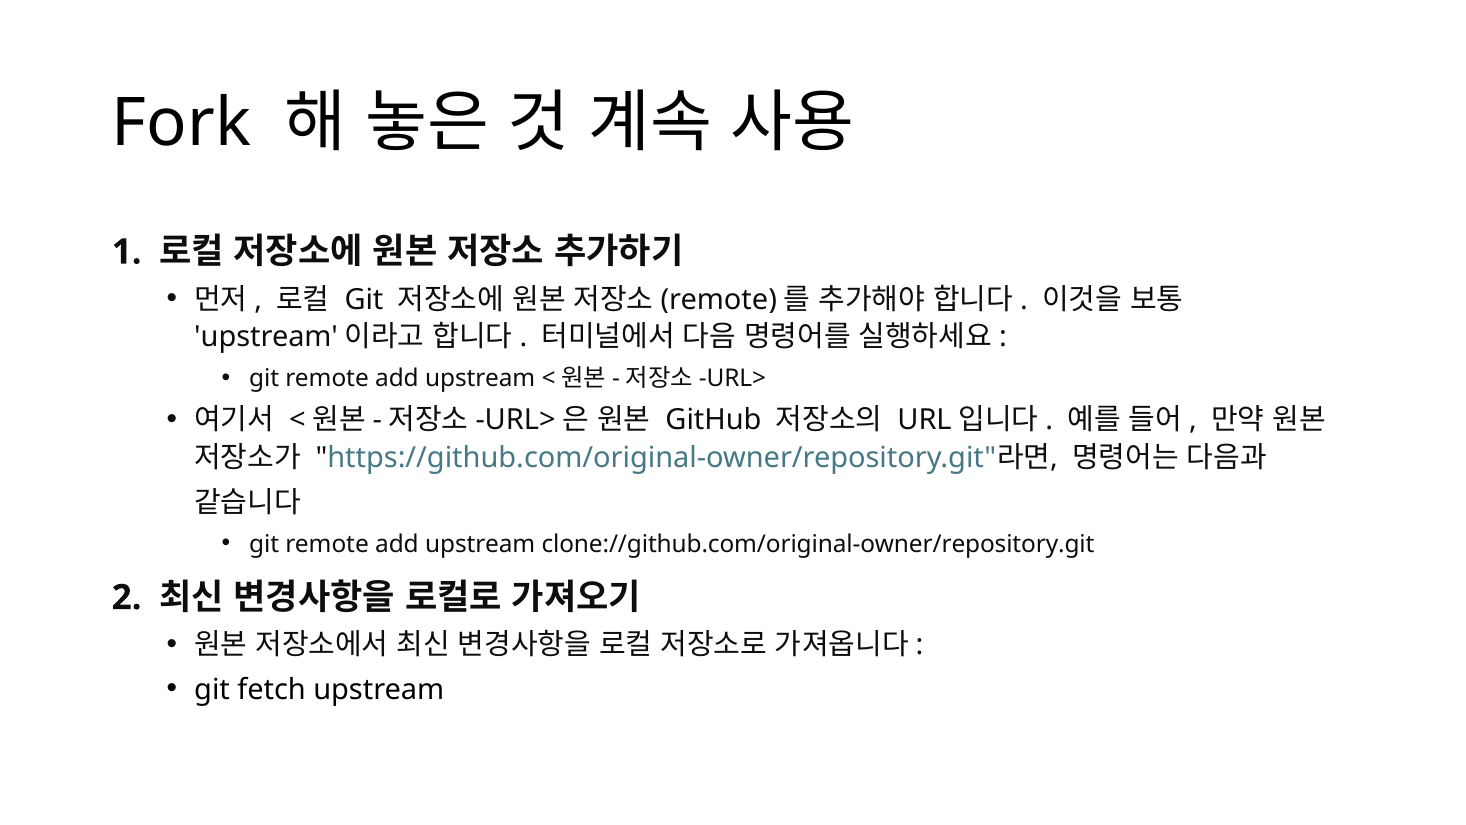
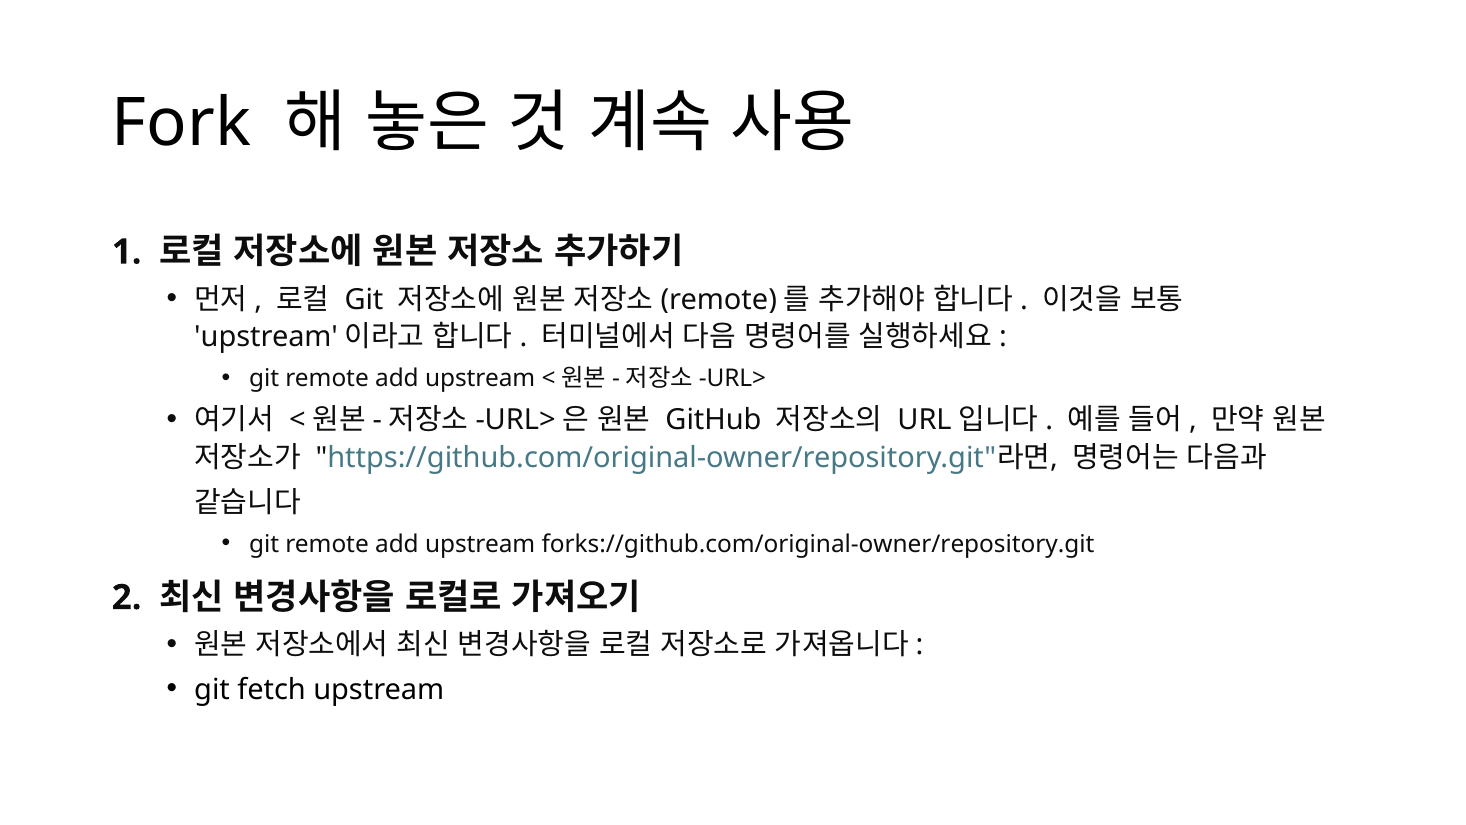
clone://github.com/original-owner/repository.git: clone://github.com/original-owner/repository.git -> forks://github.com/original-owner/repository.git (818, 544)
